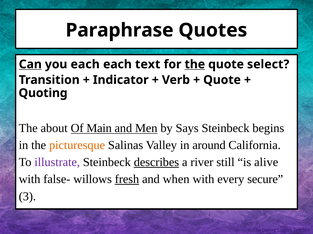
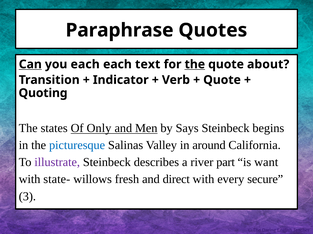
select: select -> about (268, 64)
about: about -> states (54, 129)
Main: Main -> Only (99, 129)
picturesque colour: orange -> blue (77, 146)
describes underline: present -> none (156, 163)
still: still -> part (226, 163)
alive: alive -> want (266, 163)
false-: false- -> state- (57, 180)
fresh underline: present -> none (127, 180)
when: when -> direct (176, 180)
